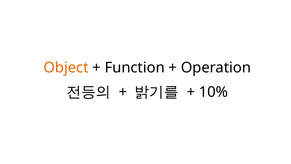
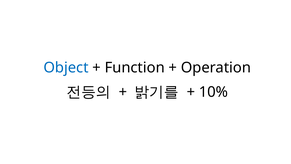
Object colour: orange -> blue (66, 67)
